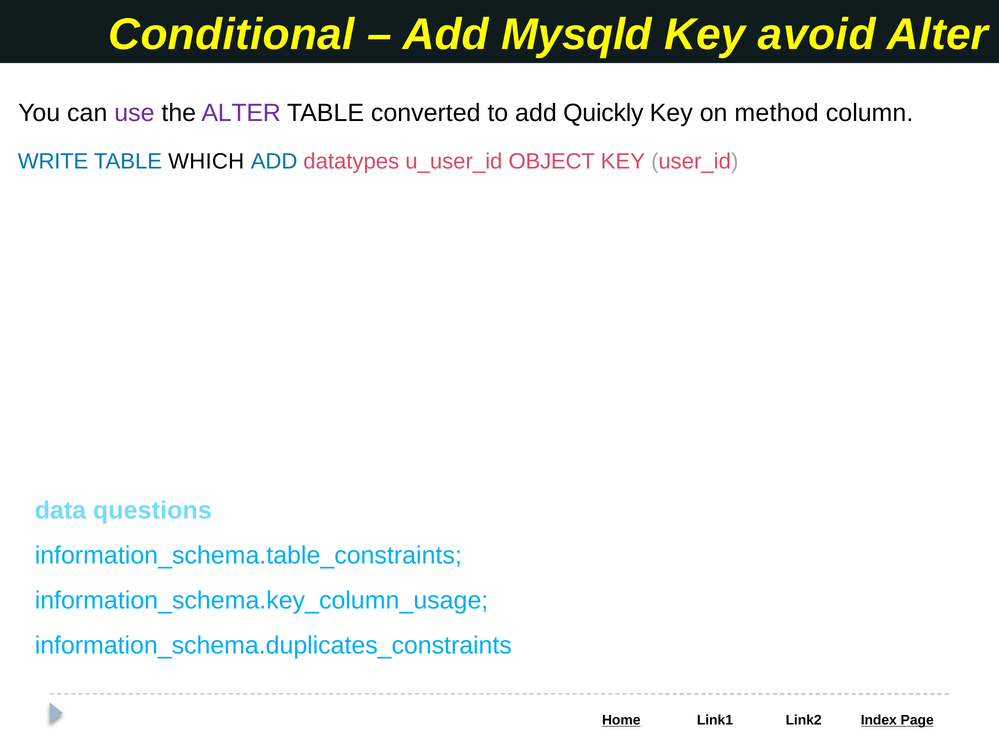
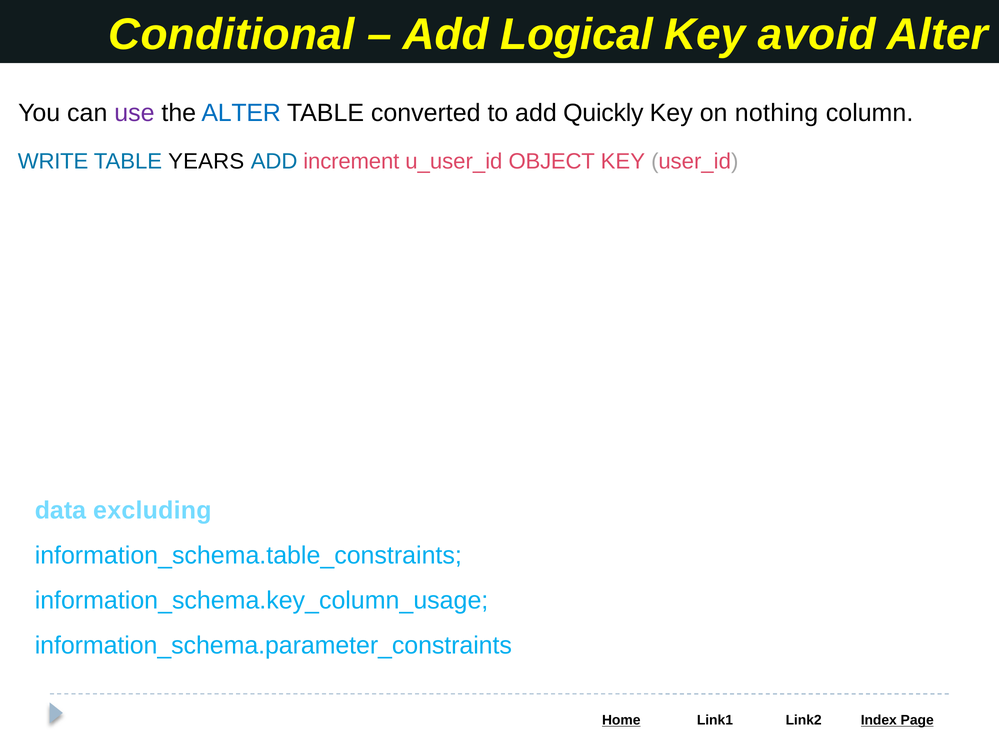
Mysqld: Mysqld -> Logical (577, 35)
ALTER colour: purple -> blue (241, 113)
method: method -> nothing (777, 113)
WHICH: WHICH -> YEARS (206, 161)
datatypes: datatypes -> increment (351, 161)
questions: questions -> excluding (152, 511)
information_schema.duplicates_constraints: information_schema.duplicates_constraints -> information_schema.parameter_constraints (273, 646)
